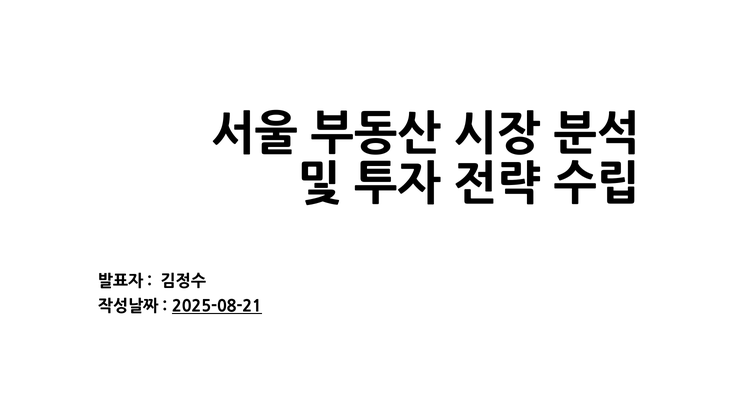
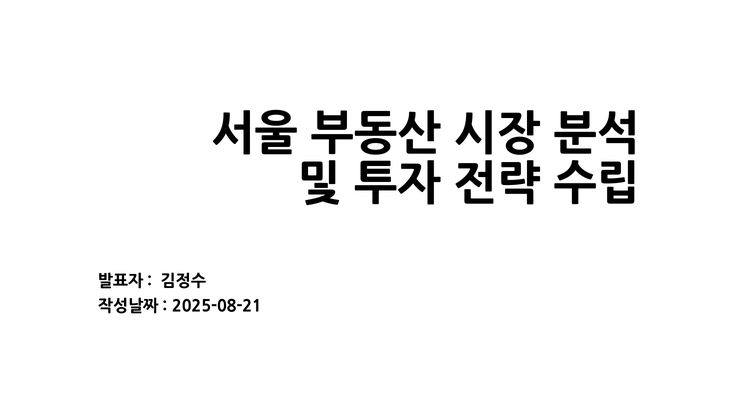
2025-08-21 underline: present -> none (217, 307)
